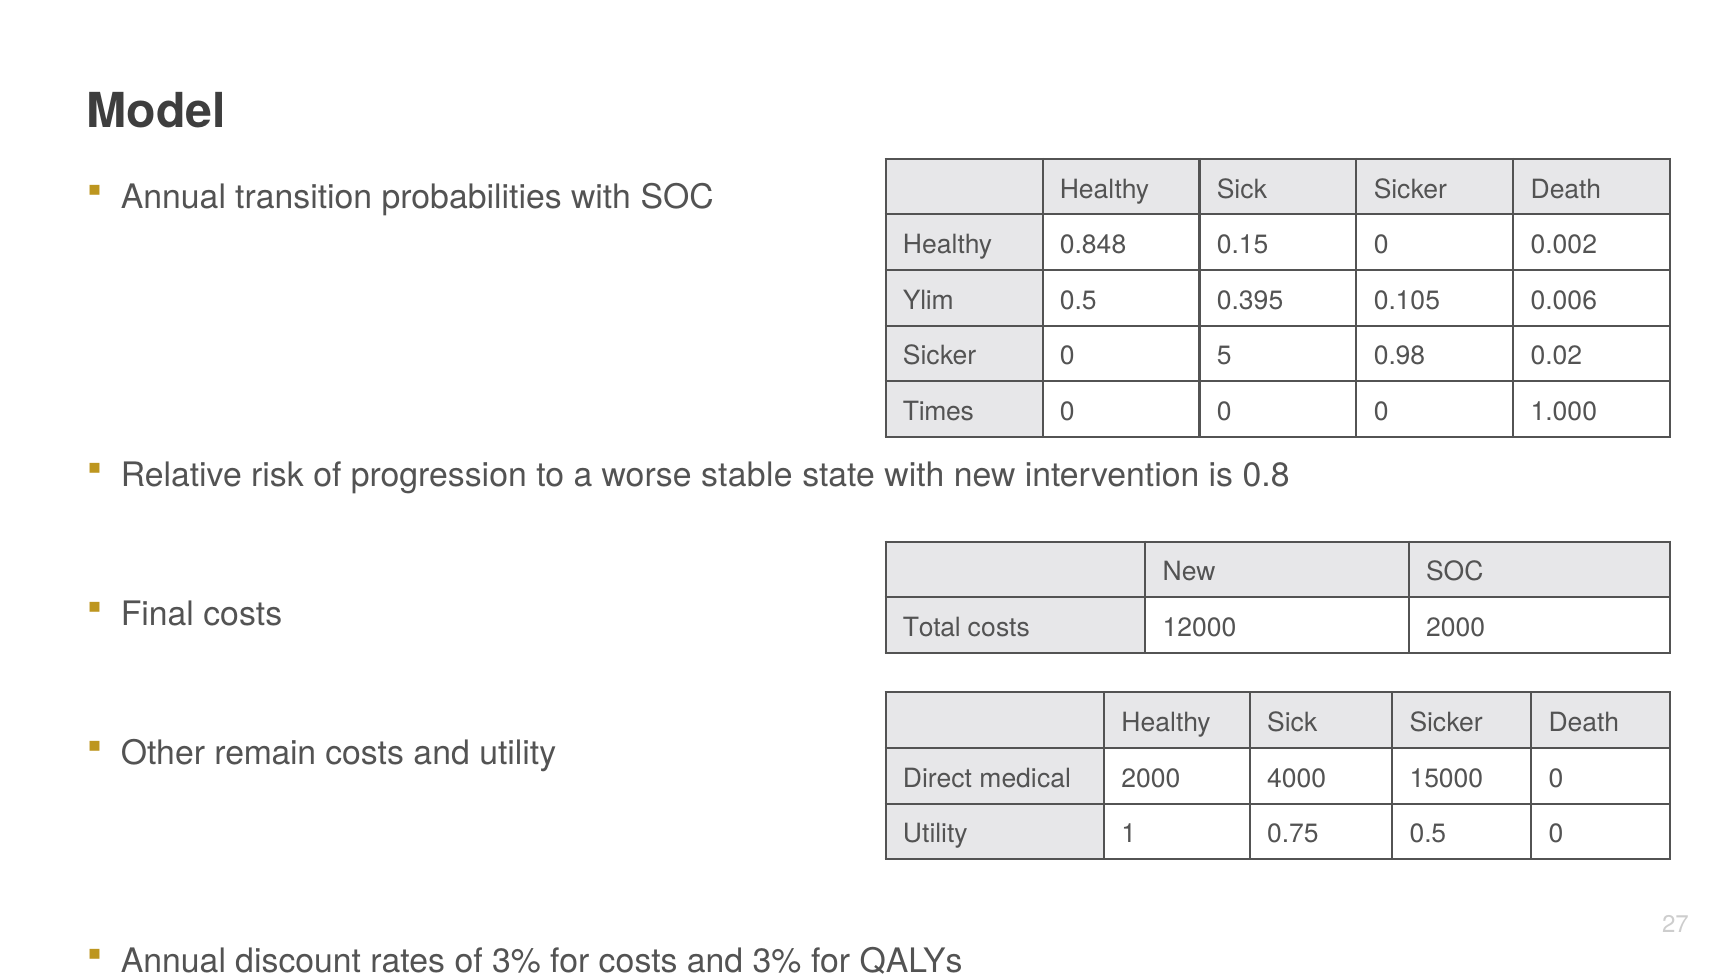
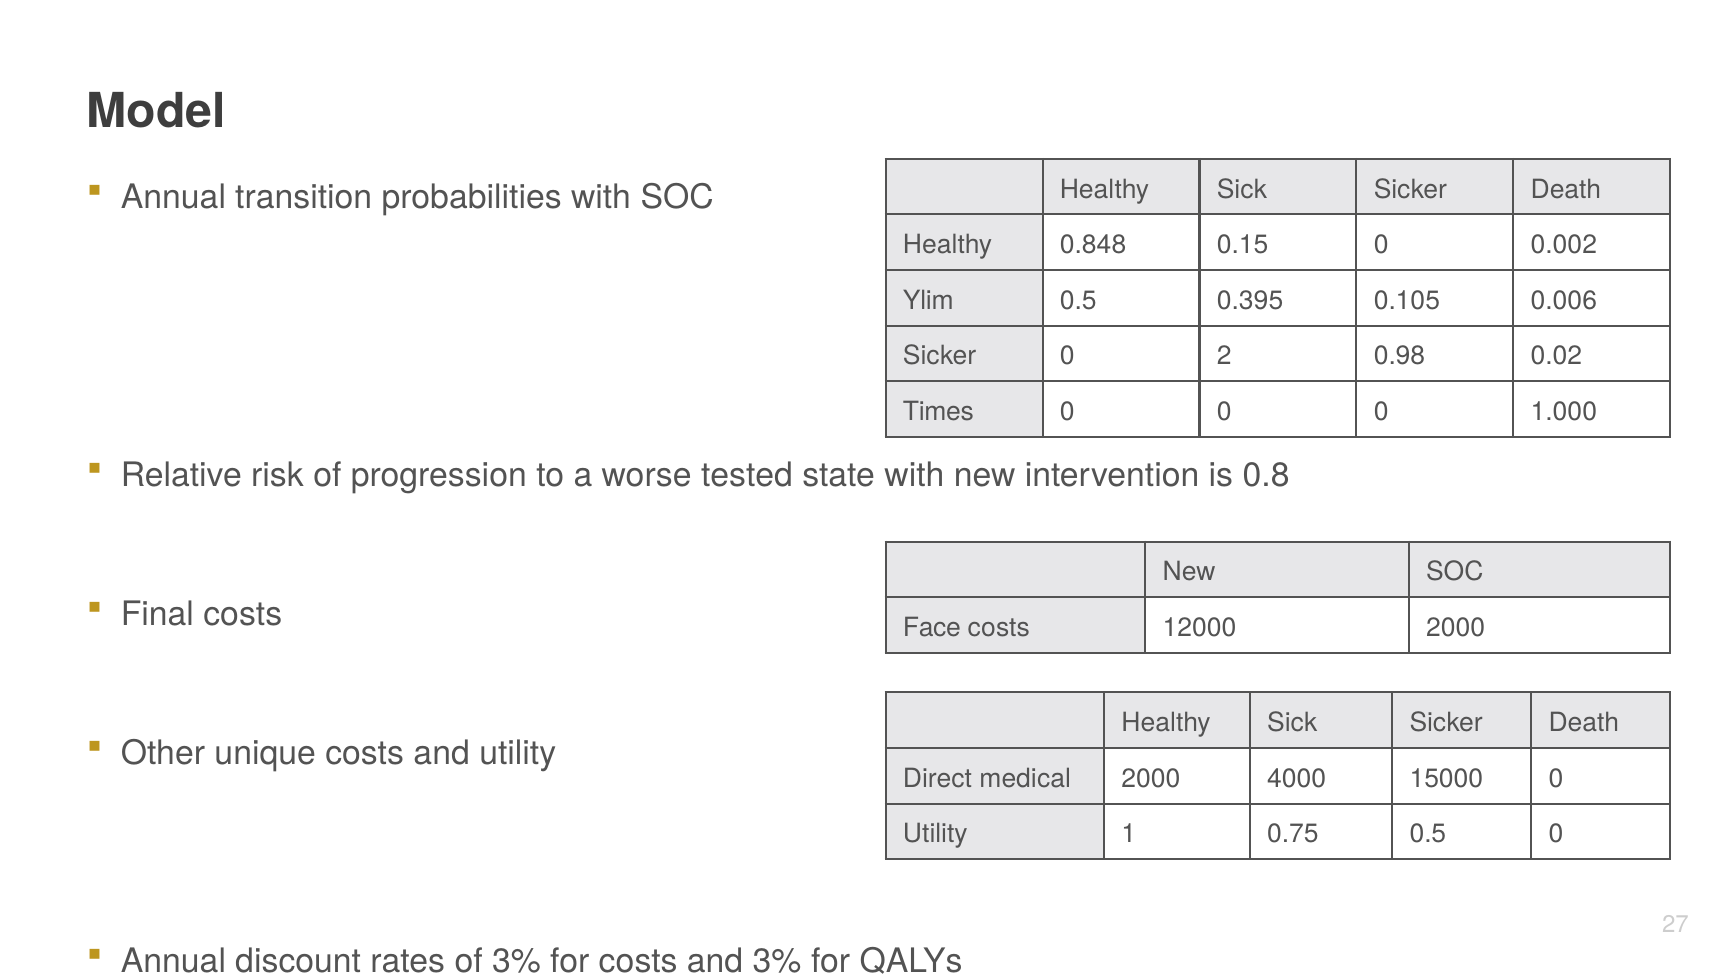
5: 5 -> 2 (1224, 356)
stable: stable -> tested (747, 475)
Total: Total -> Face (932, 628)
remain: remain -> unique (265, 753)
